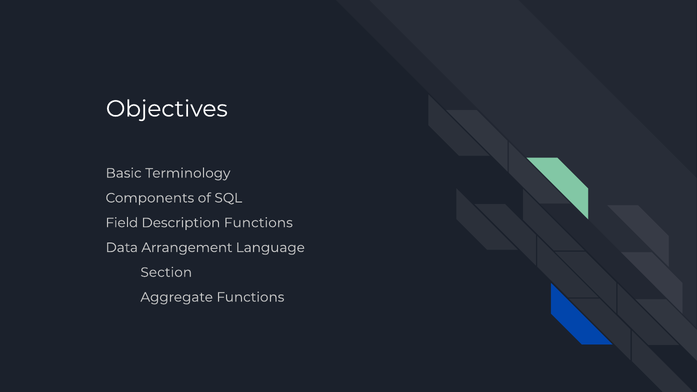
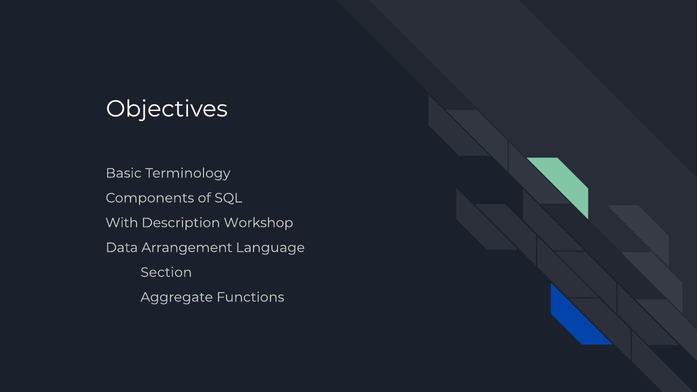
Field: Field -> With (122, 223)
Description Functions: Functions -> Workshop (258, 223)
